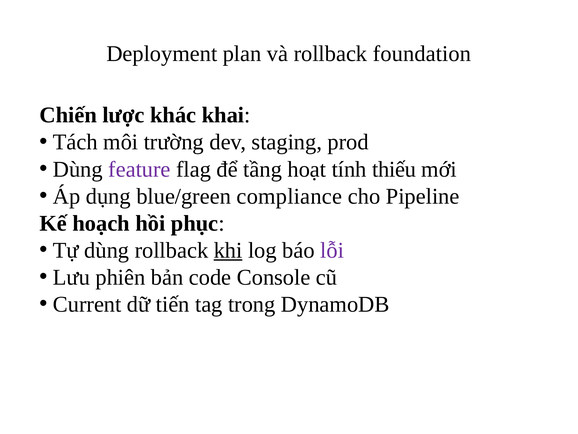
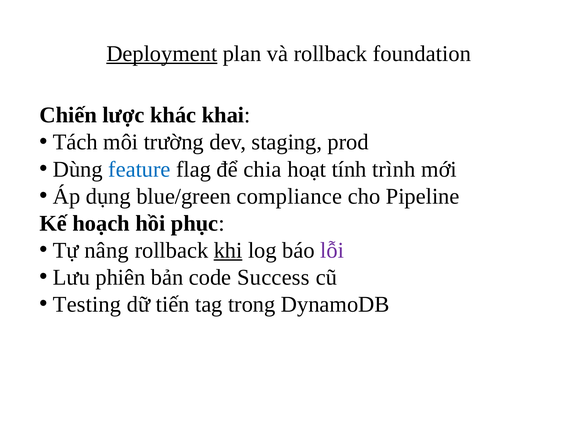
Deployment underline: none -> present (162, 54)
feature colour: purple -> blue (139, 169)
tầng: tầng -> chia (262, 169)
thiếu: thiếu -> trình (394, 169)
Tự dùng: dùng -> nâng (107, 250)
Console: Console -> Success (273, 277)
Current: Current -> Testing (87, 304)
